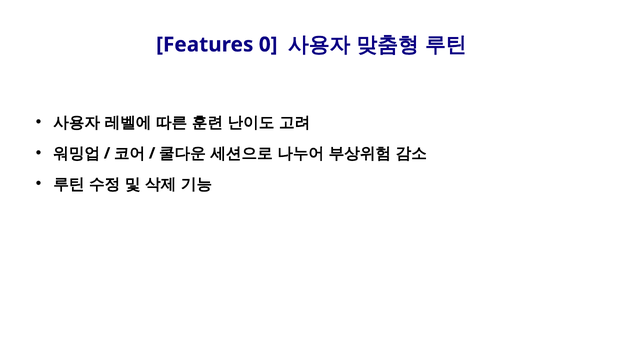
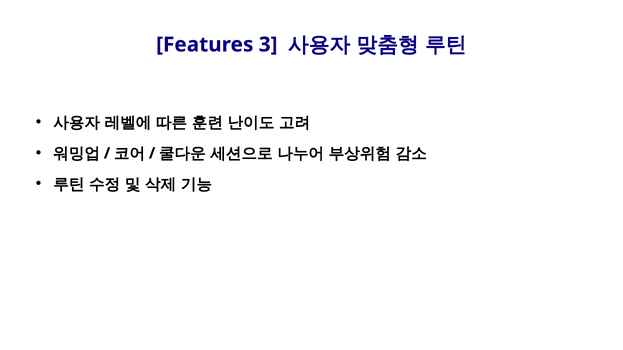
0: 0 -> 3 (268, 45)
